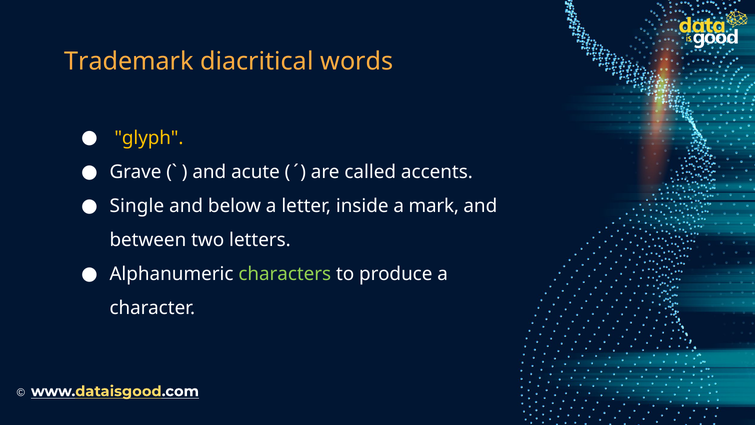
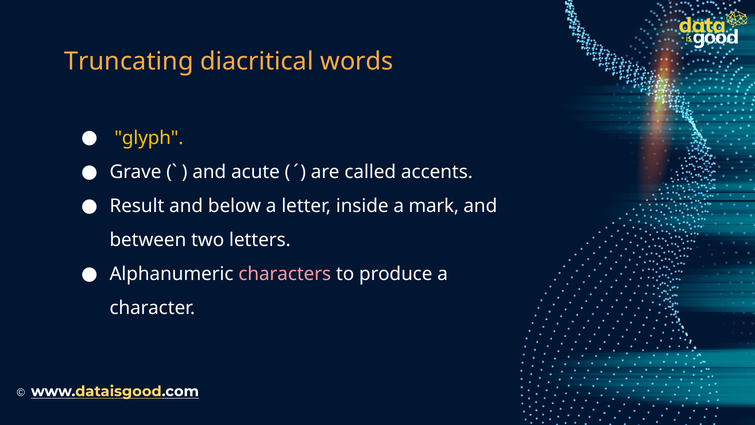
Trademark: Trademark -> Truncating (129, 61)
Single: Single -> Result (137, 206)
characters colour: light green -> pink (285, 274)
